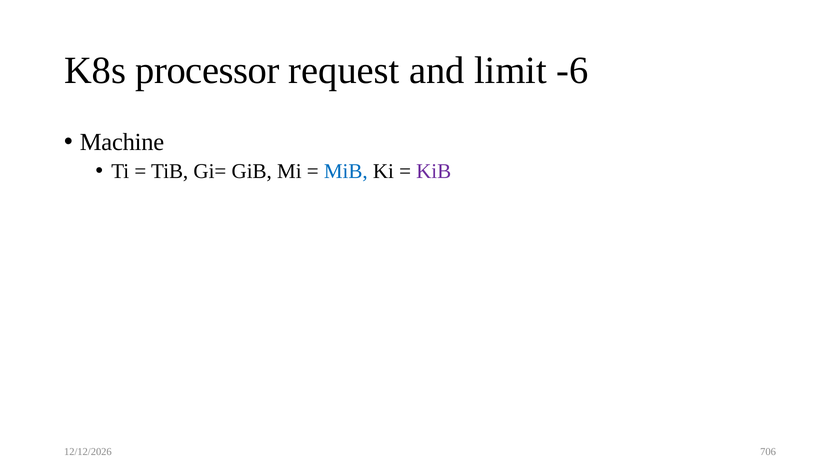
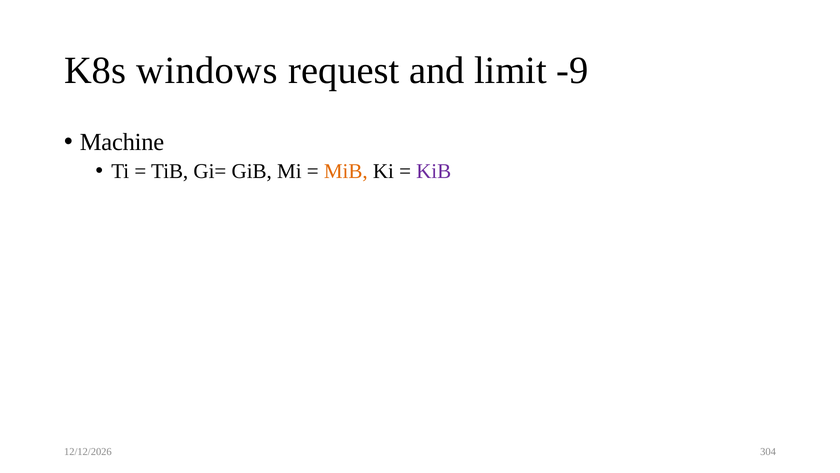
processor: processor -> windows (207, 71)
-6: -6 -> -9 (572, 71)
MiB colour: blue -> orange (346, 171)
706: 706 -> 304 (768, 451)
